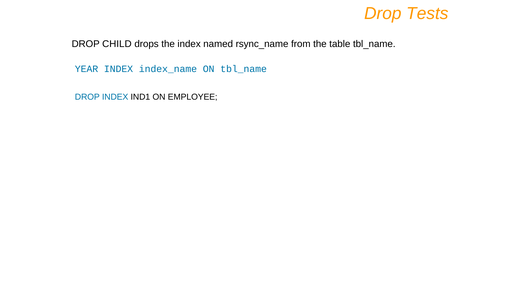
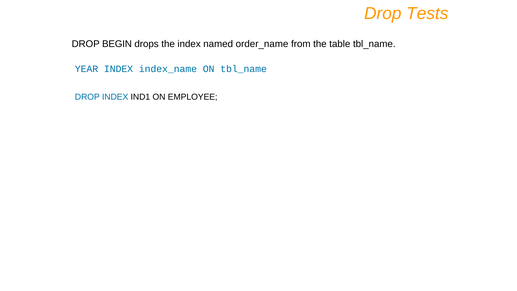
CHILD: CHILD -> BEGIN (117, 44)
rsync_name: rsync_name -> order_name (262, 44)
